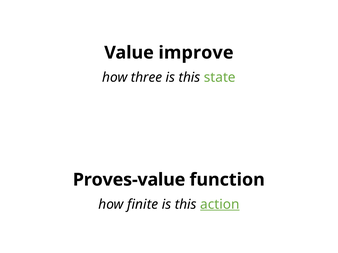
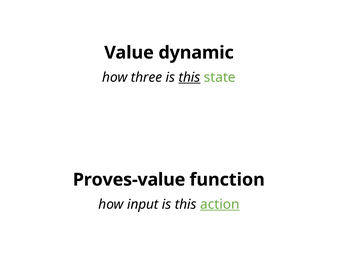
improve: improve -> dynamic (196, 53)
this underline: none -> present (189, 77)
finite: finite -> input (143, 205)
